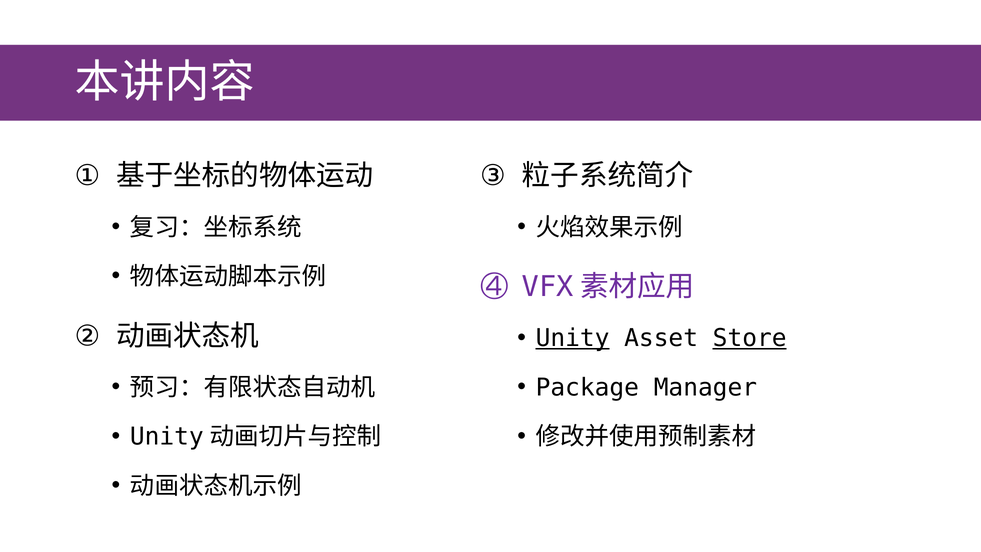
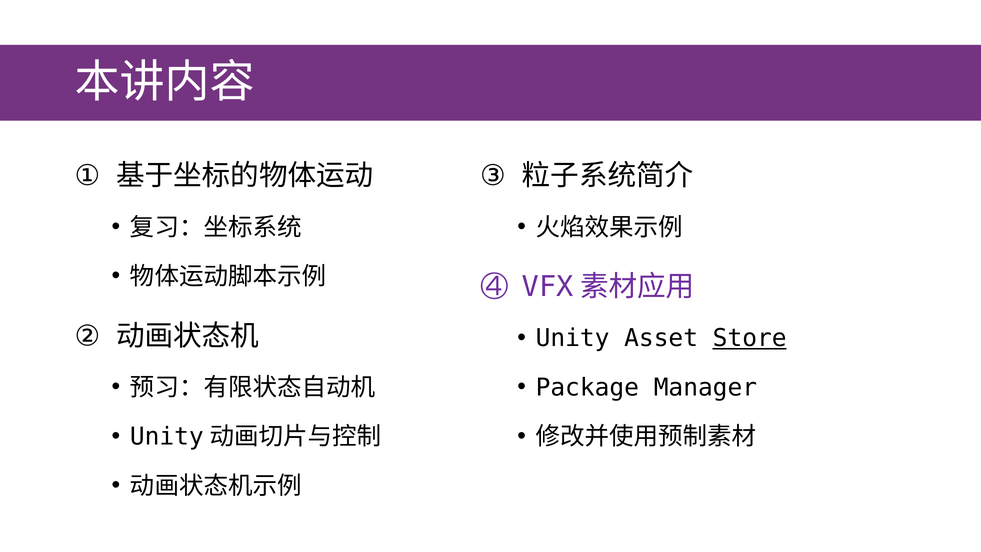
Unity underline: present -> none (573, 338)
